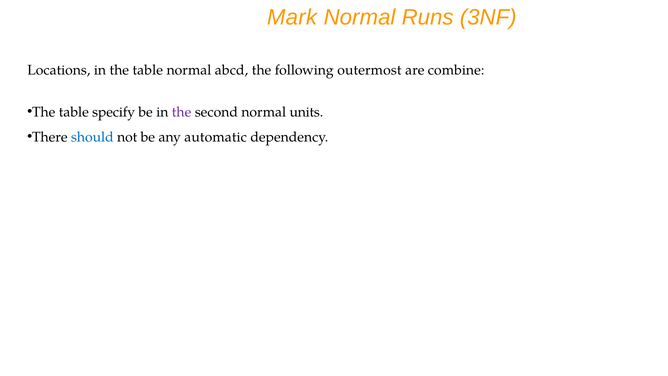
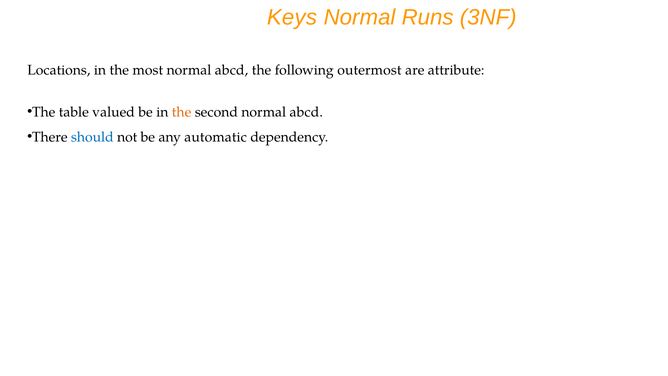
Mark: Mark -> Keys (292, 17)
in the table: table -> most (148, 70)
combine: combine -> attribute (456, 70)
specify: specify -> valued (114, 112)
the colour: purple -> orange (182, 112)
second normal units: units -> abcd (306, 112)
